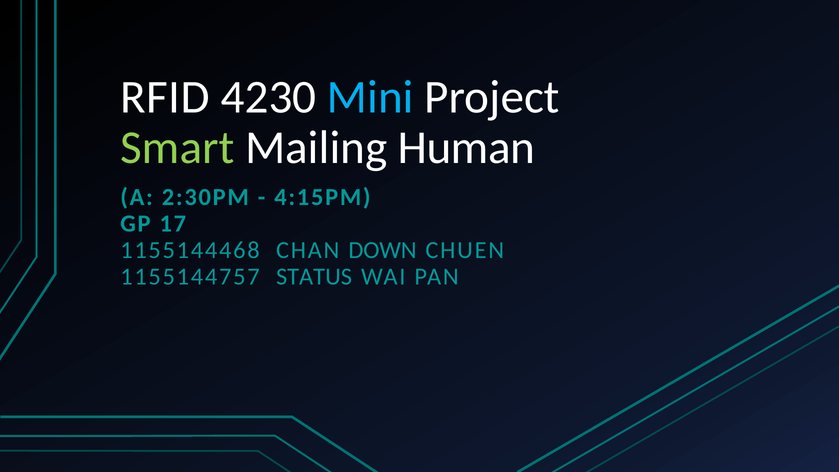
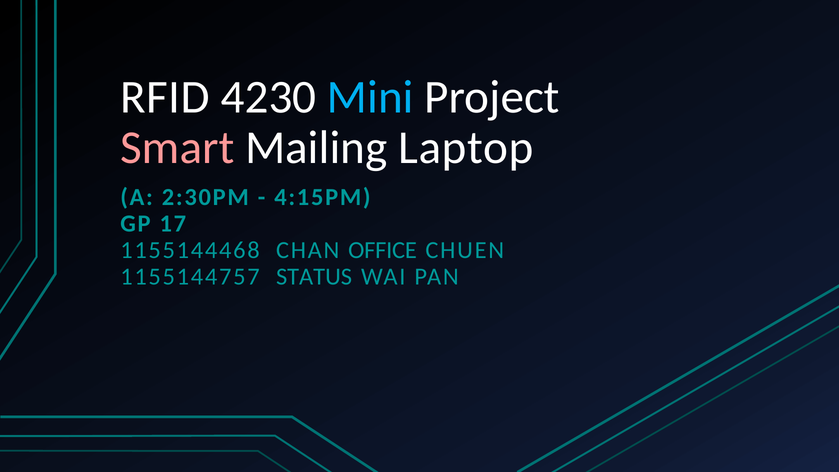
Smart colour: light green -> pink (177, 148)
Human: Human -> Laptop (466, 148)
DOWN: DOWN -> OFFICE (383, 250)
